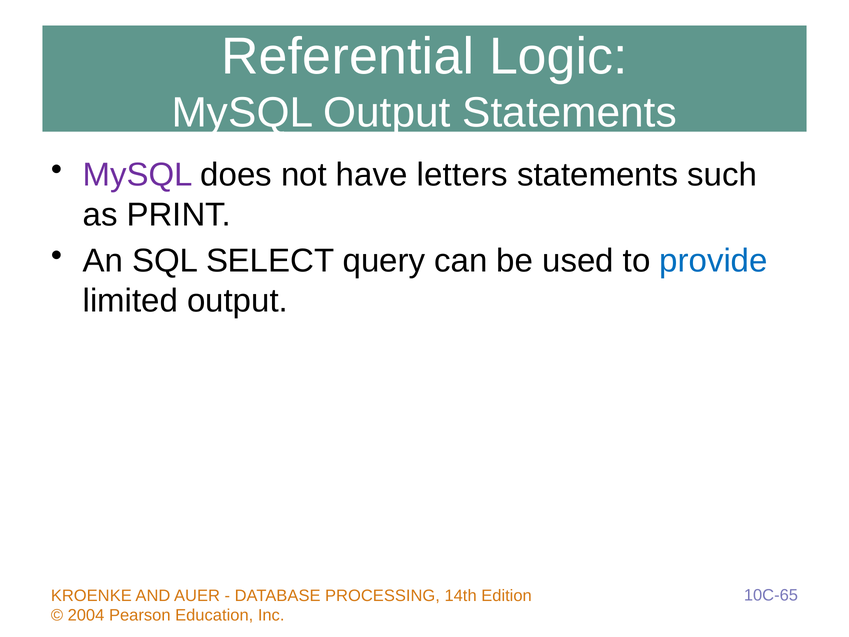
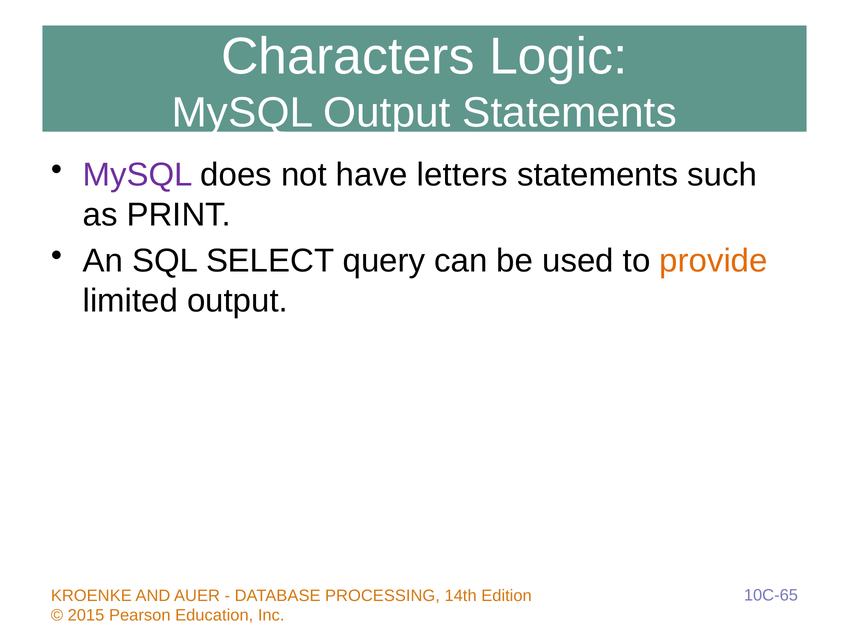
Referential: Referential -> Characters (348, 57)
provide colour: blue -> orange (713, 261)
2004: 2004 -> 2015 (86, 615)
